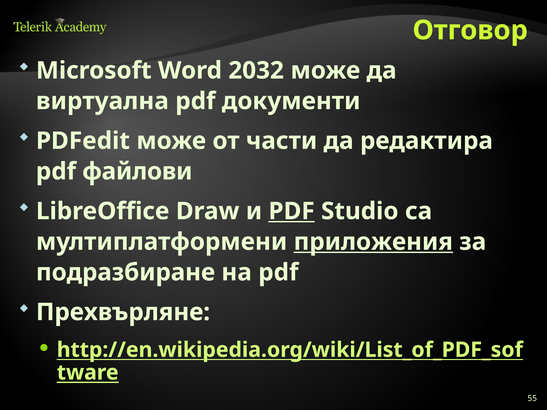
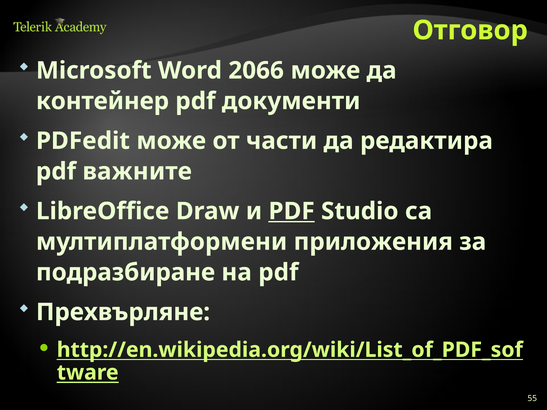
2032: 2032 -> 2066 (256, 71)
виртуална: виртуална -> контейнер (103, 101)
файлови: файлови -> важните (137, 172)
приложения underline: present -> none (373, 242)
